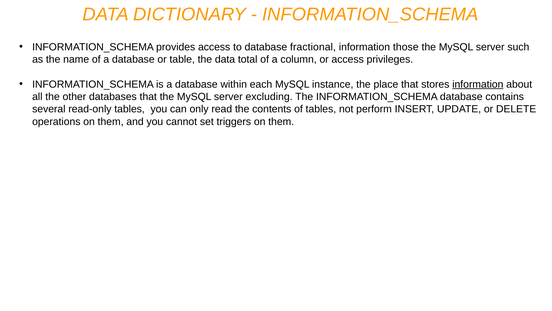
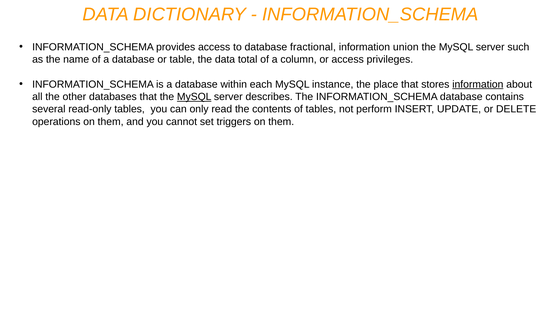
those: those -> union (406, 47)
MySQL underline: none -> present (194, 97)
excluding: excluding -> describes (269, 97)
